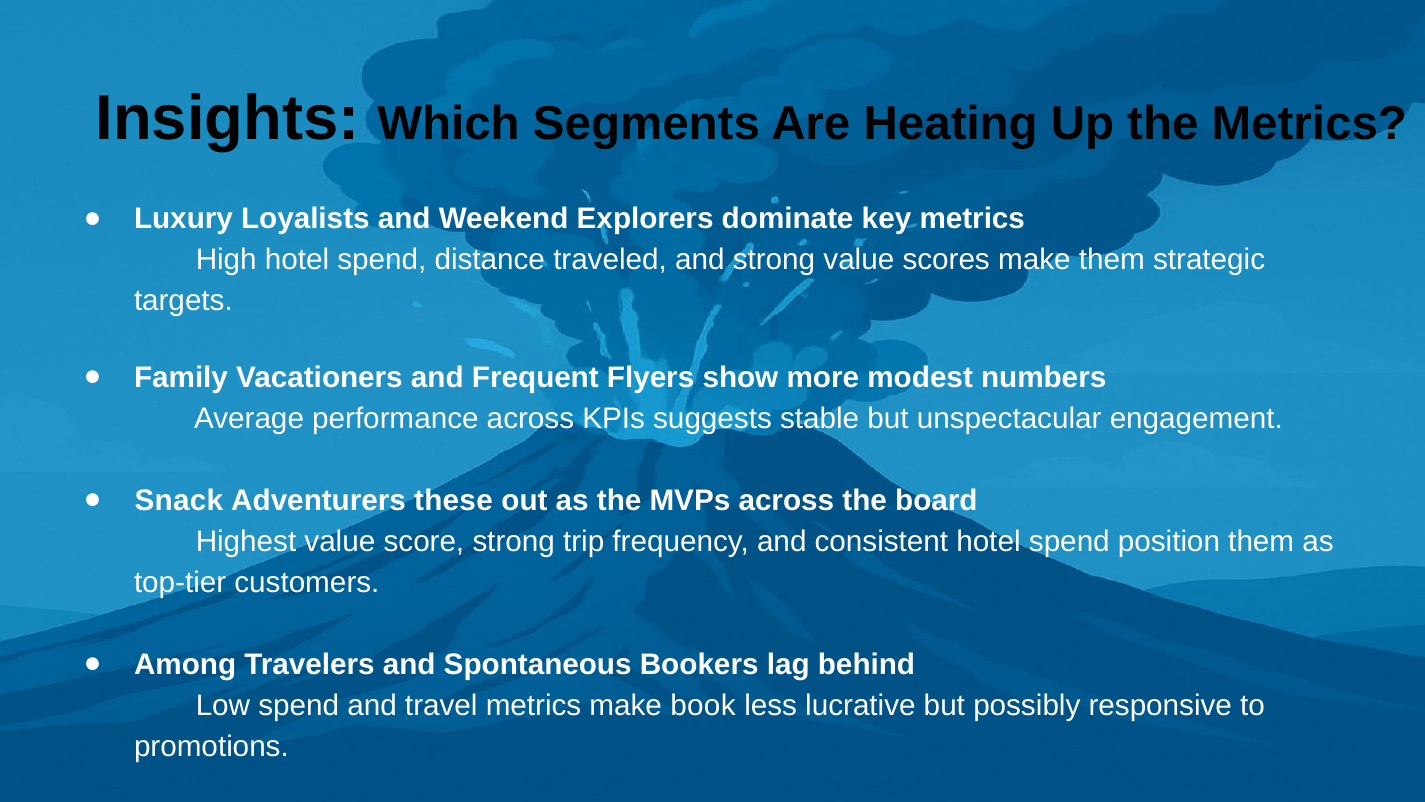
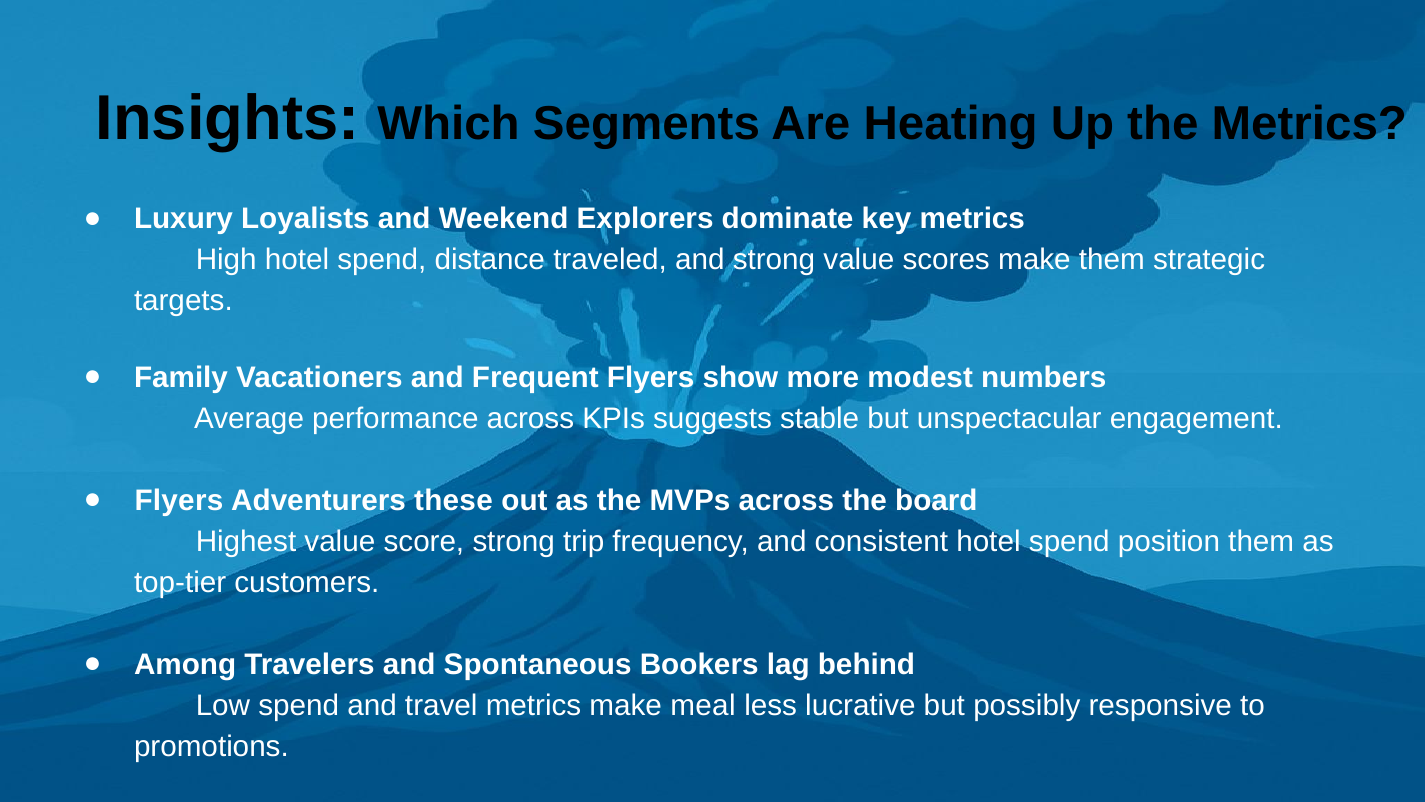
Snack: Snack -> Flyers (179, 500)
book: book -> meal (703, 705)
